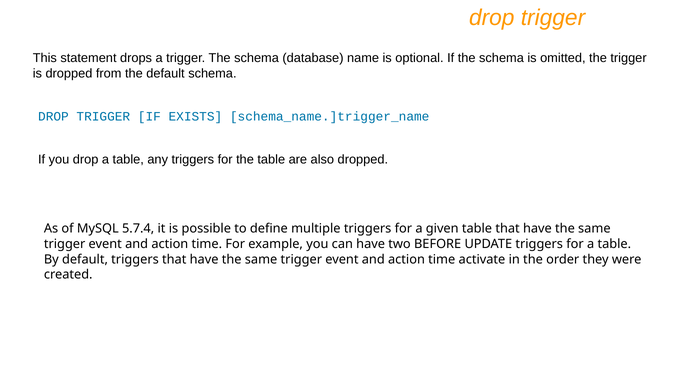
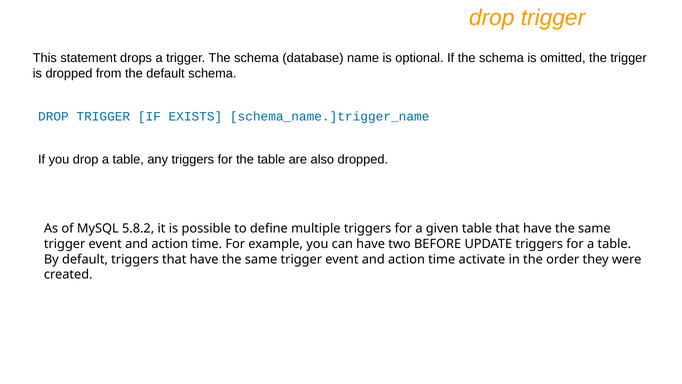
5.7.4: 5.7.4 -> 5.8.2 (138, 228)
